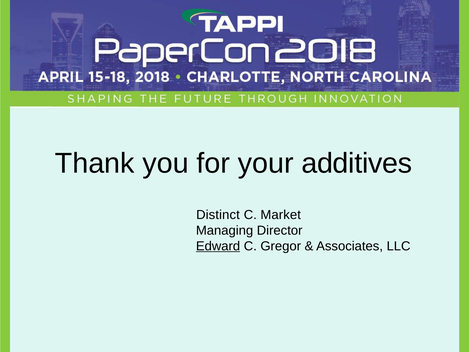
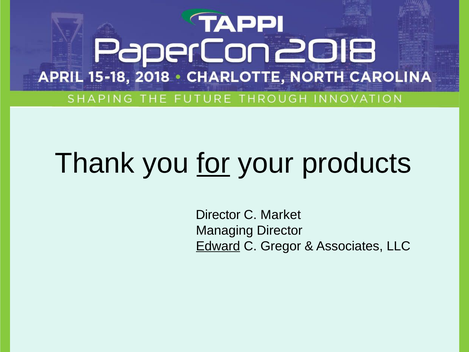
for underline: none -> present (213, 163)
additives: additives -> products (357, 163)
Distinct: Distinct -> Director (218, 215)
